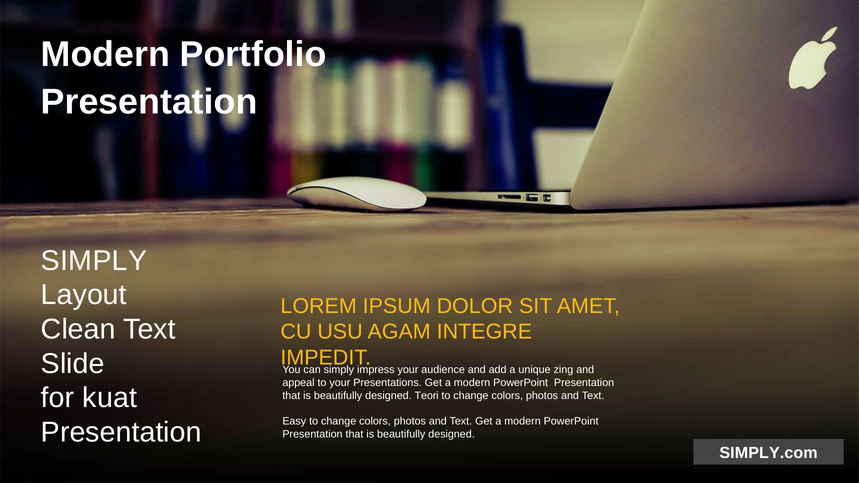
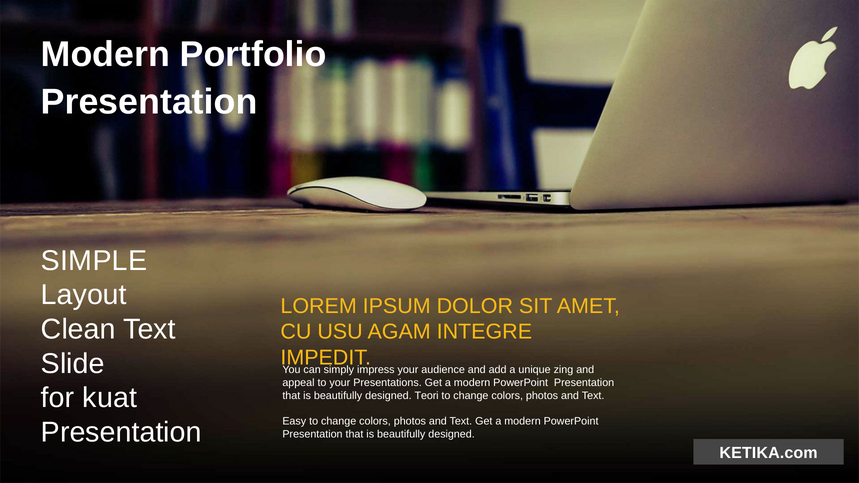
SIMPLY: SIMPLY -> SIMPLE (94, 261)
SIMPLY.com: SIMPLY.com -> KETIKA.com (769, 453)
